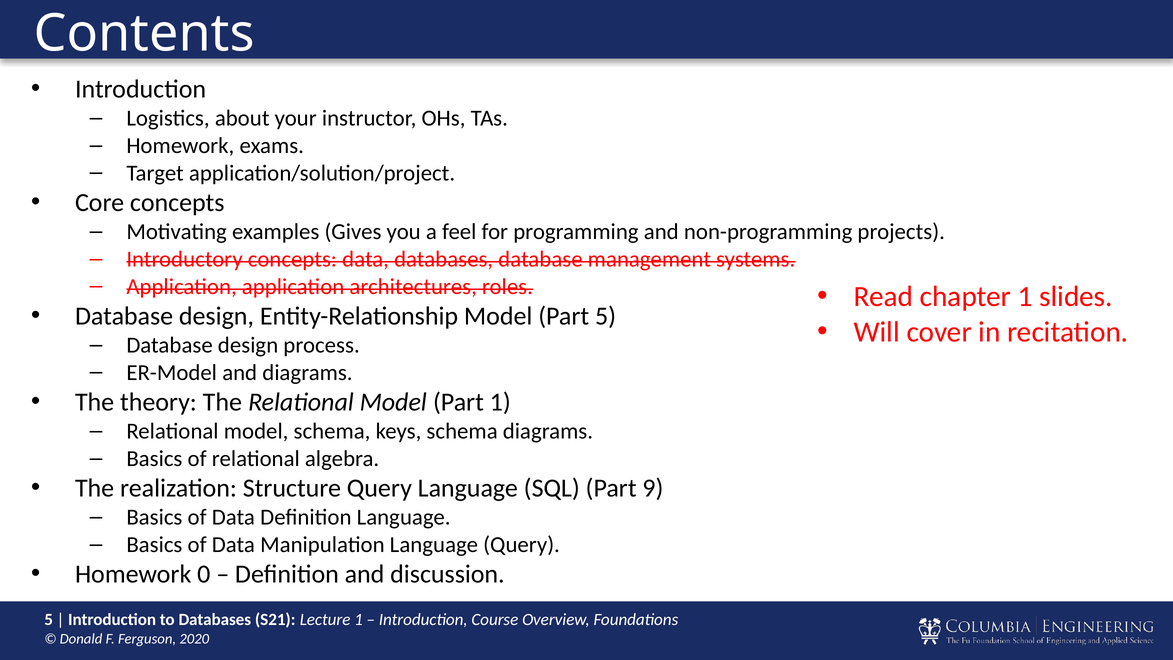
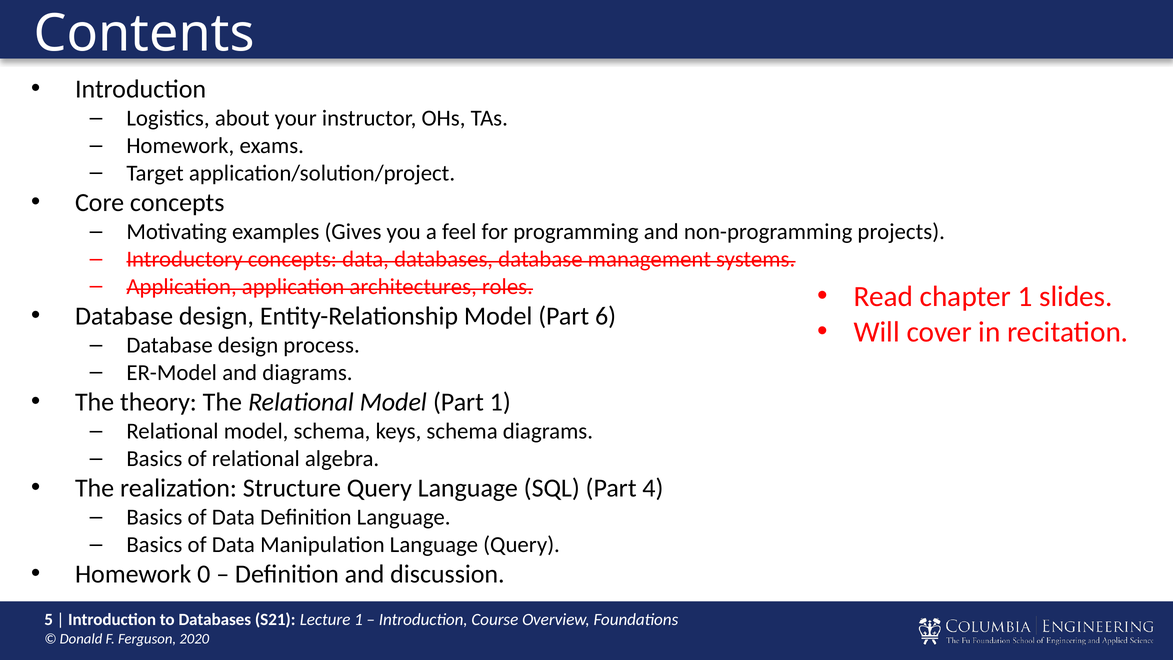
Part 5: 5 -> 6 (606, 316)
9: 9 -> 4 (653, 488)
